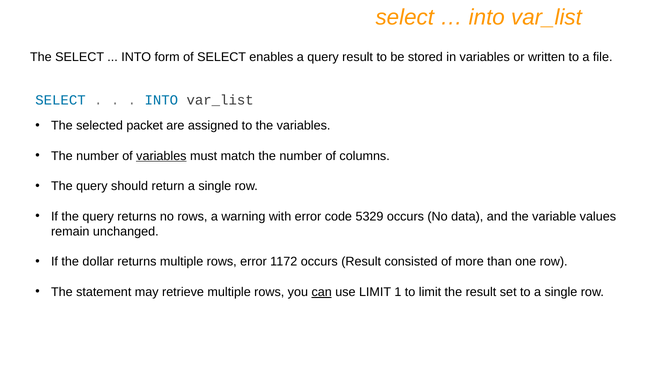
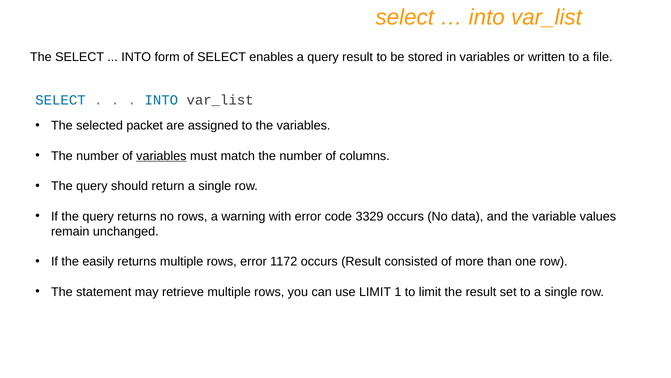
5329: 5329 -> 3329 (369, 216)
dollar: dollar -> easily (98, 261)
can underline: present -> none (322, 292)
